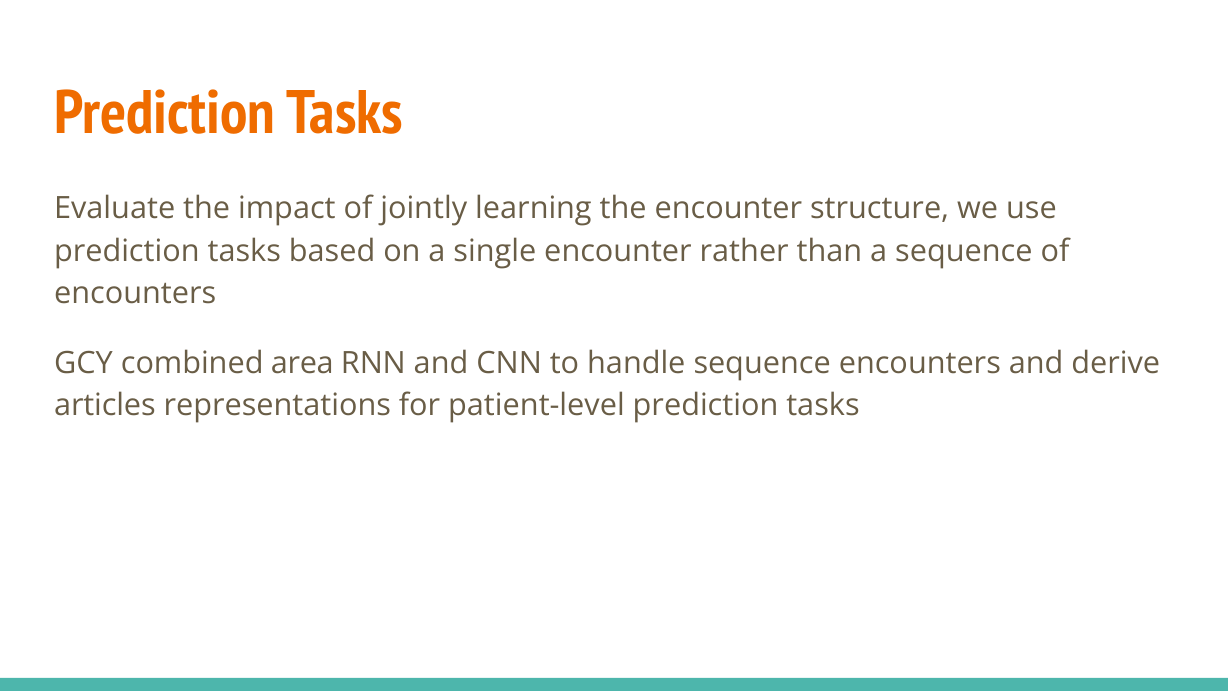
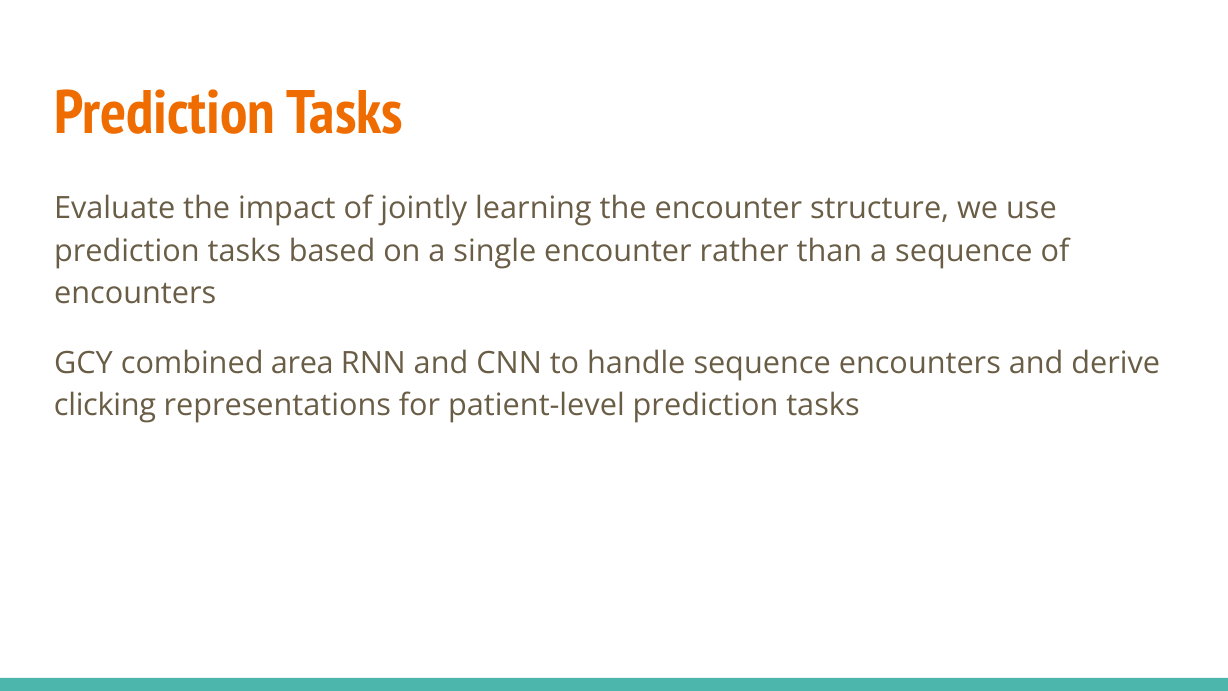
articles: articles -> clicking (105, 405)
